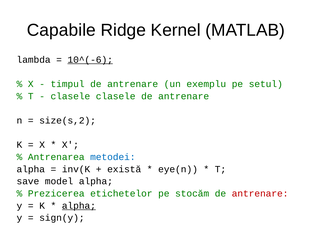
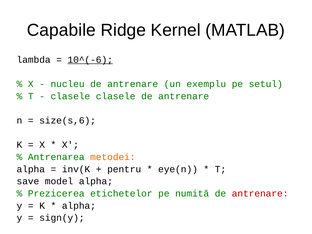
timpul: timpul -> nucleu (68, 84)
size(s,2: size(s,2 -> size(s,6 (68, 121)
metodei colour: blue -> orange (113, 157)
există: există -> pentru (124, 169)
stocăm: stocăm -> numită (192, 193)
alpha underline: present -> none (79, 206)
